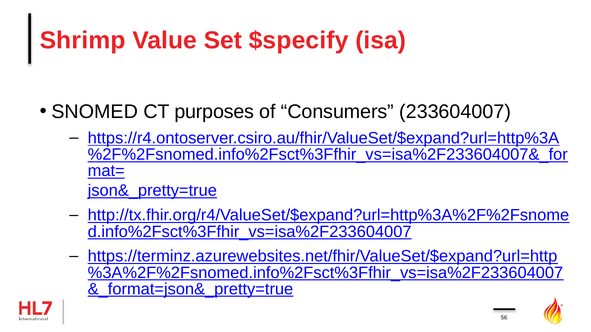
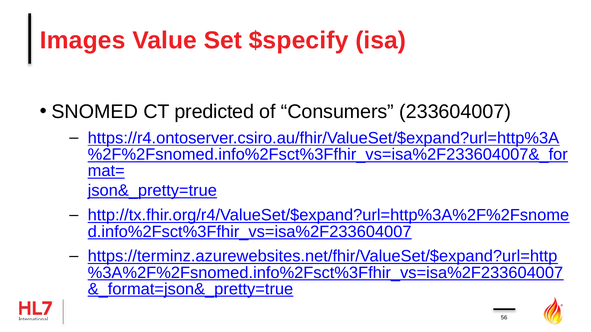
Shrimp: Shrimp -> Images (83, 40)
purposes: purposes -> predicted (214, 112)
